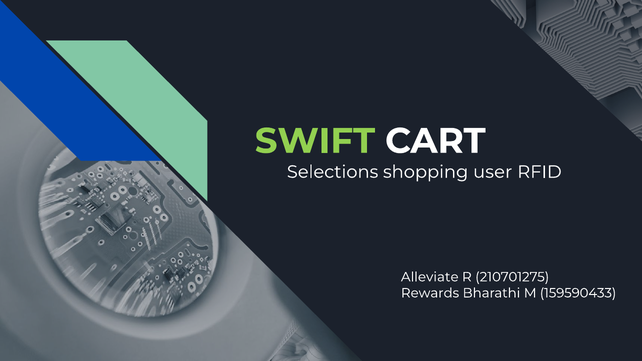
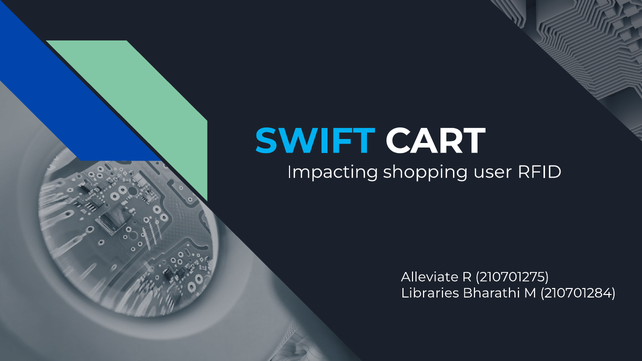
SWIFT colour: light green -> light blue (315, 141)
Selections: Selections -> Impacting (333, 172)
Rewards: Rewards -> Libraries (430, 293)
159590433: 159590433 -> 210701284 (578, 293)
